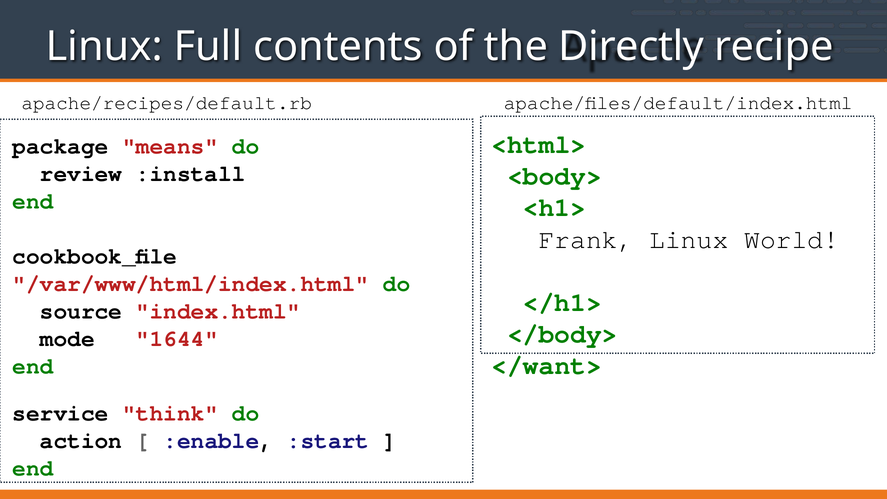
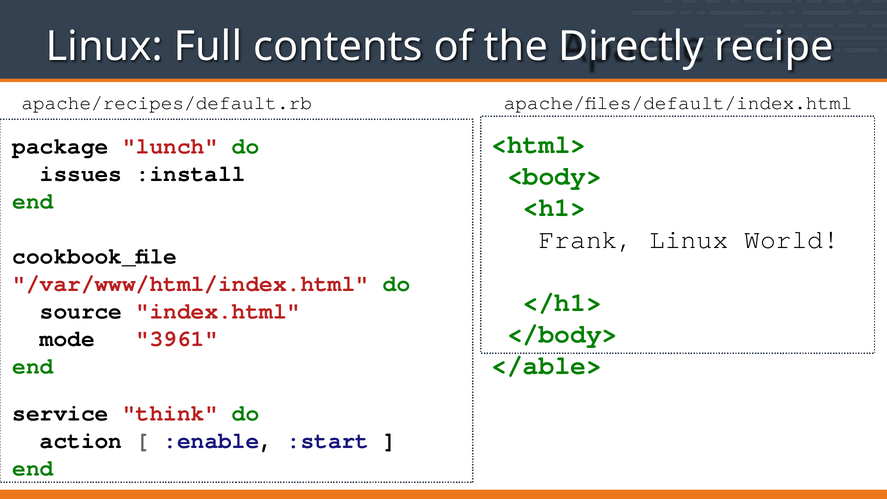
means: means -> lunch (170, 146)
review: review -> issues (81, 174)
1644: 1644 -> 3961 (177, 338)
</want>: </want> -> </able> (547, 366)
